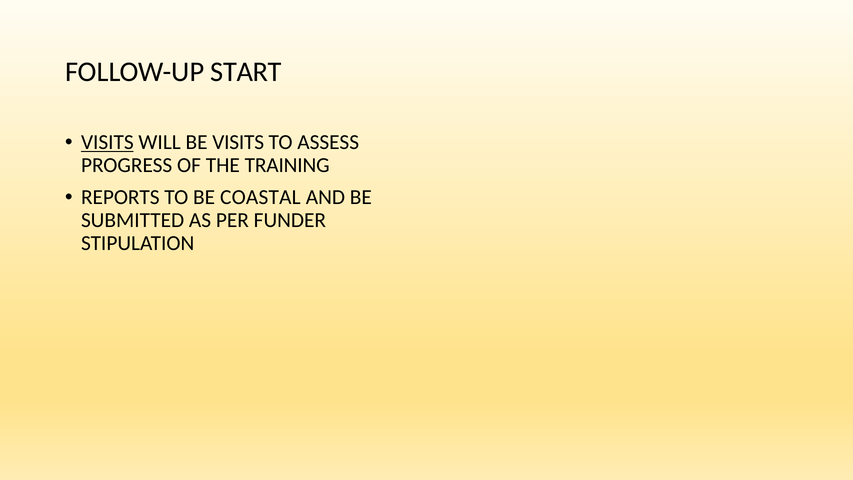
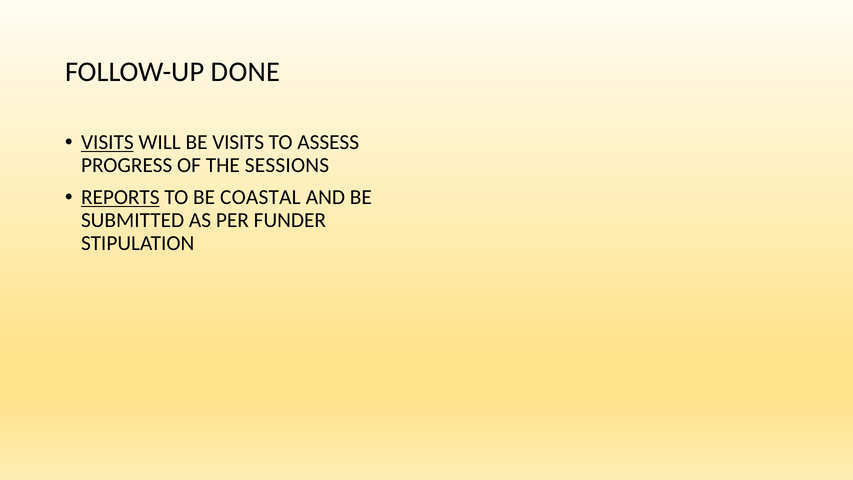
START: START -> DONE (246, 72)
TRAINING: TRAINING -> SESSIONS (287, 165)
REPORTS underline: none -> present (120, 197)
